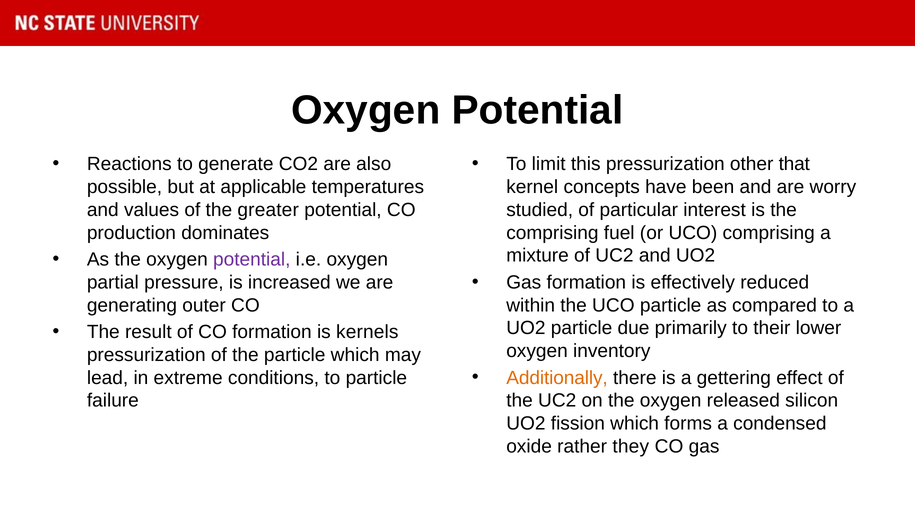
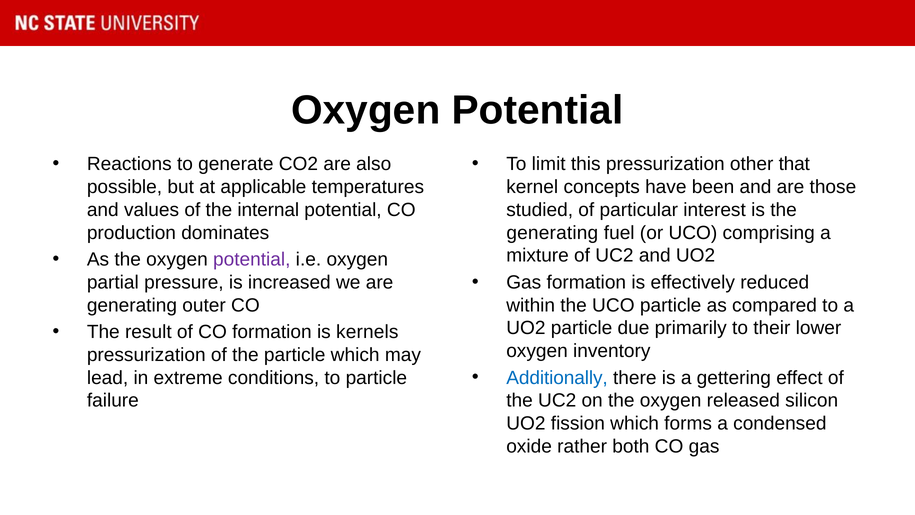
worry: worry -> those (833, 187)
greater: greater -> internal (268, 210)
comprising: comprising -> generating (552, 233)
Additionally colour: orange -> blue (557, 378)
they: they -> both (631, 446)
